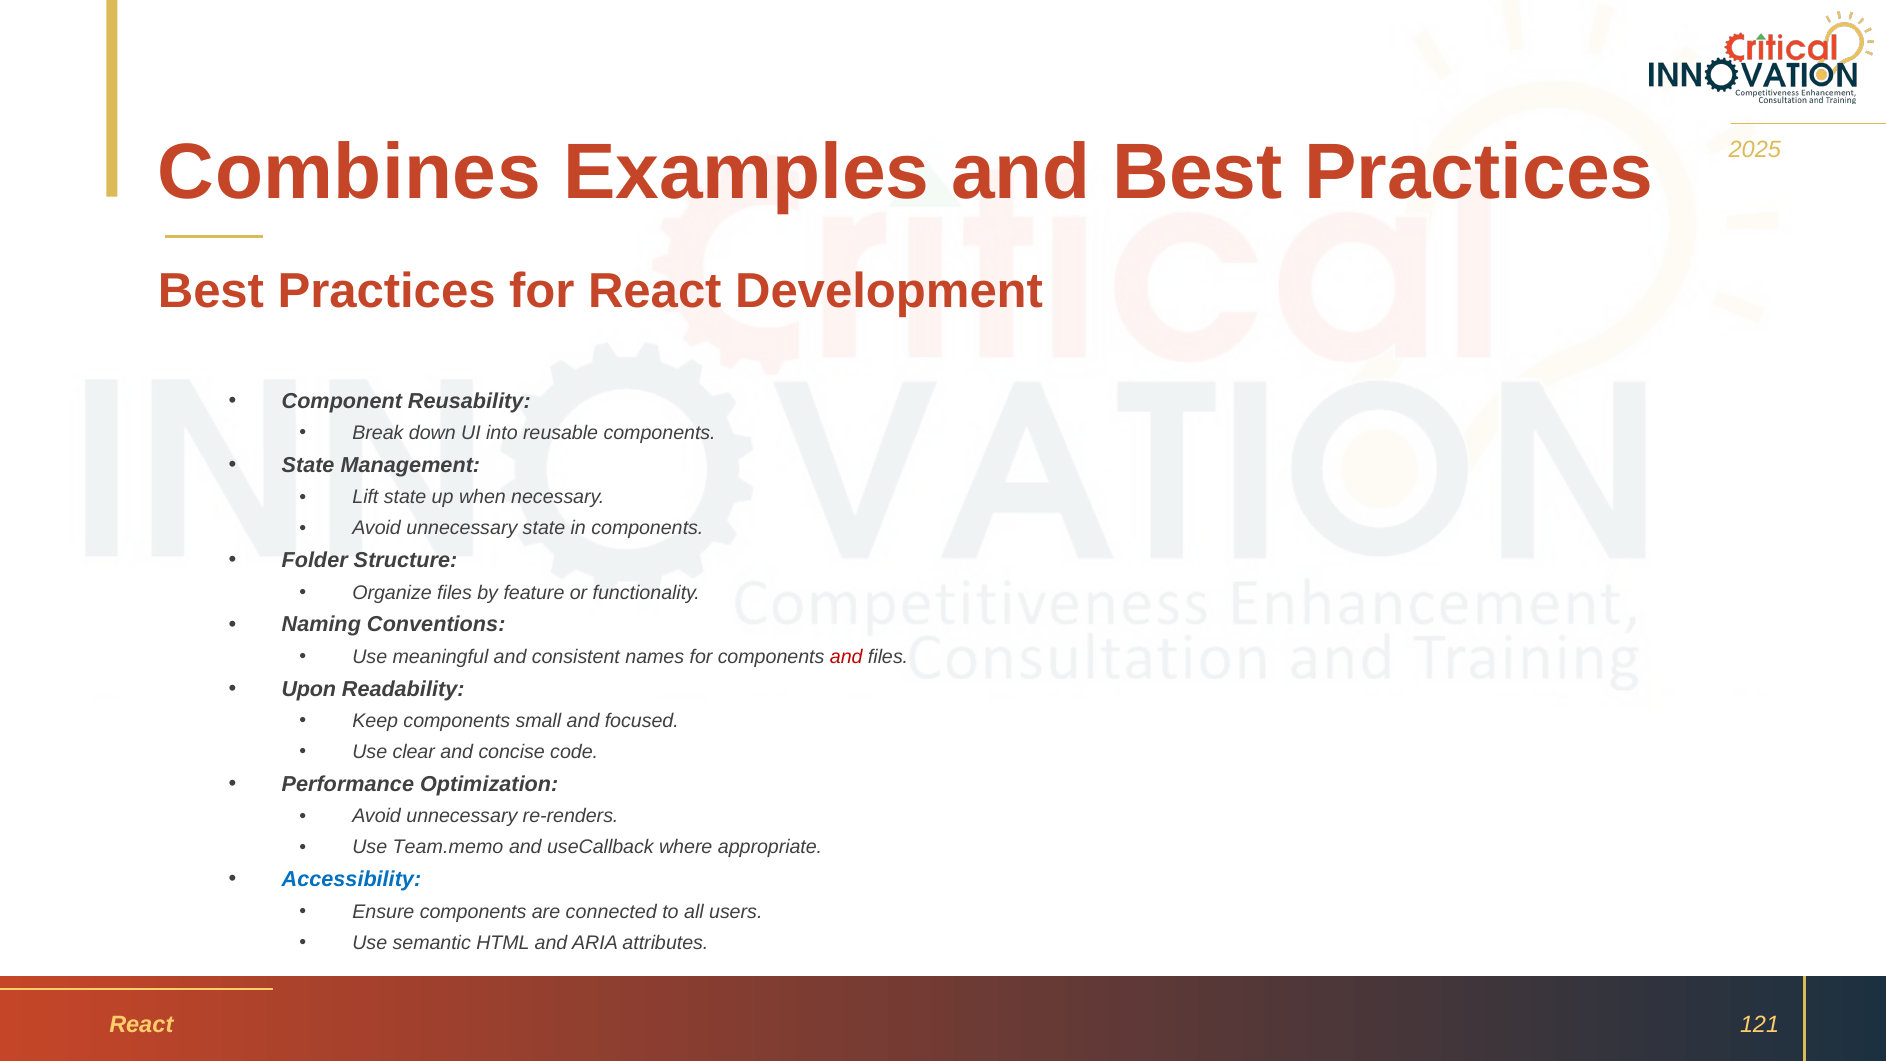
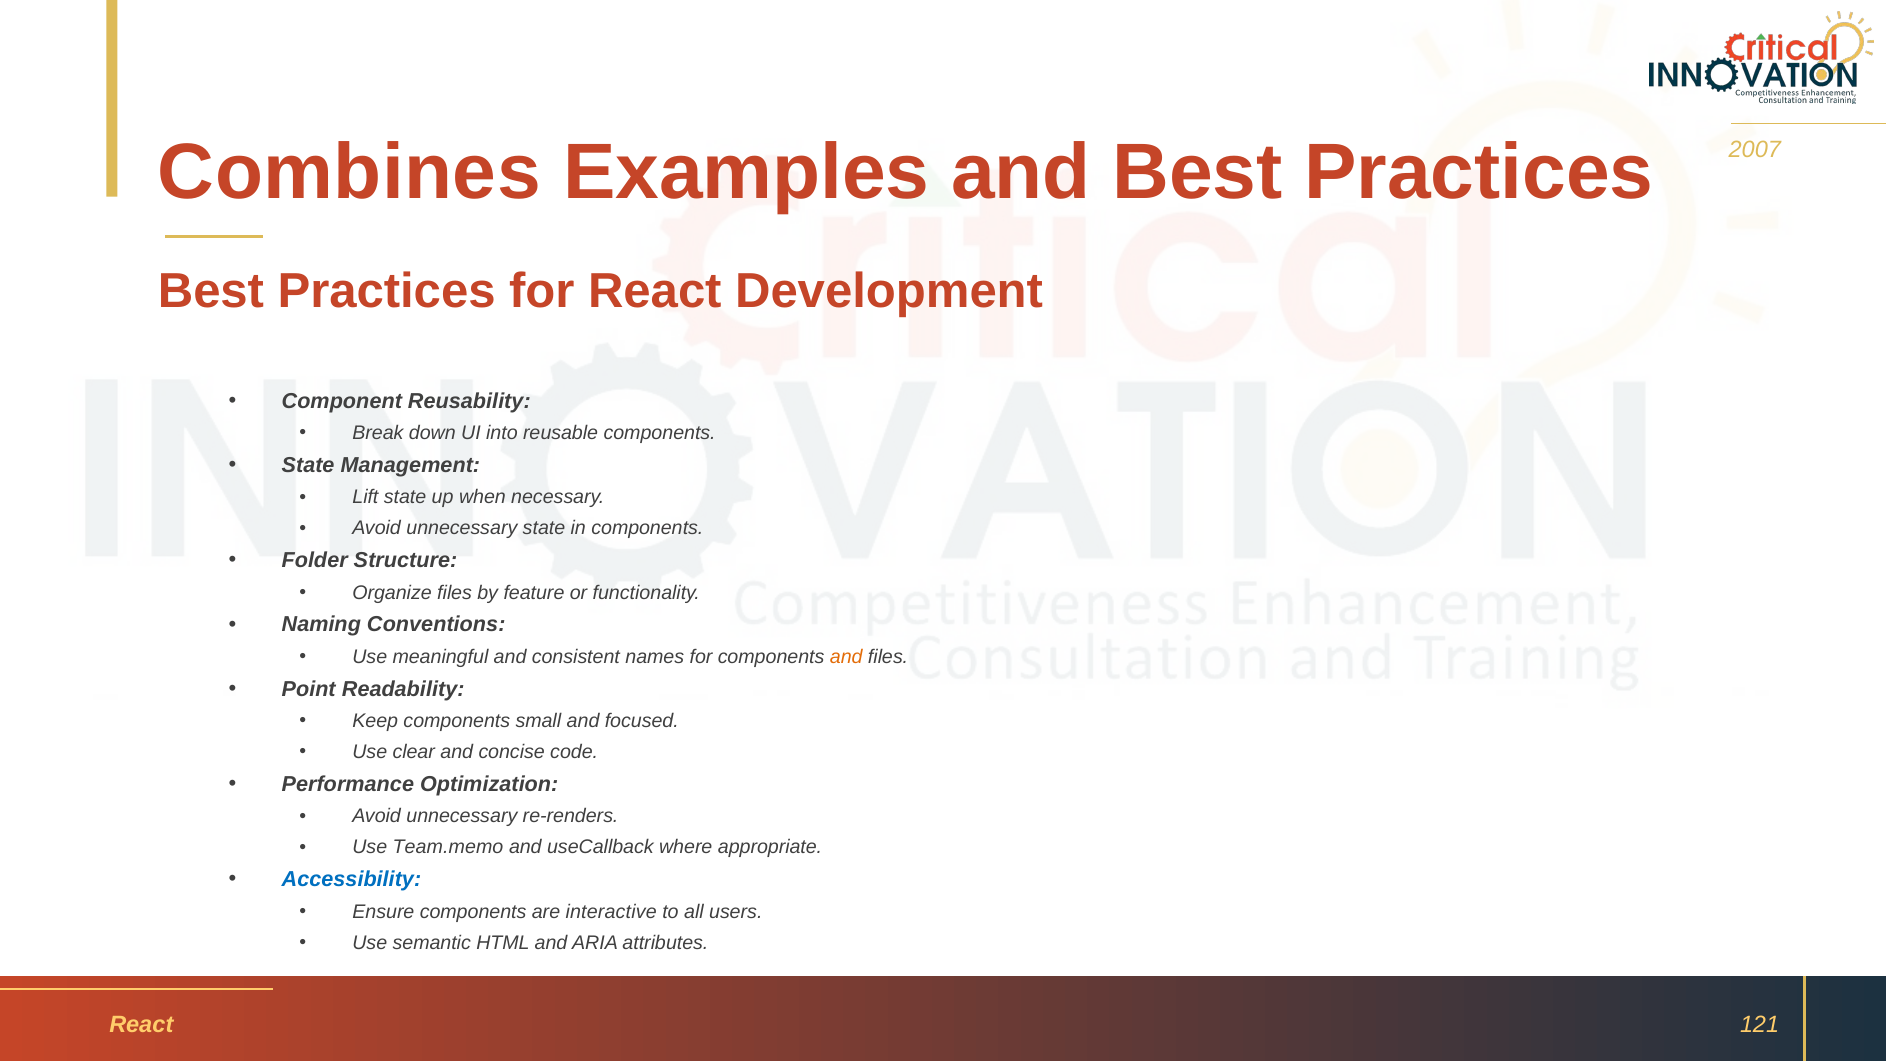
2025: 2025 -> 2007 (1755, 149)
and colour: red -> orange (846, 657)
Upon: Upon -> Point (309, 689)
connected: connected -> interactive (611, 912)
